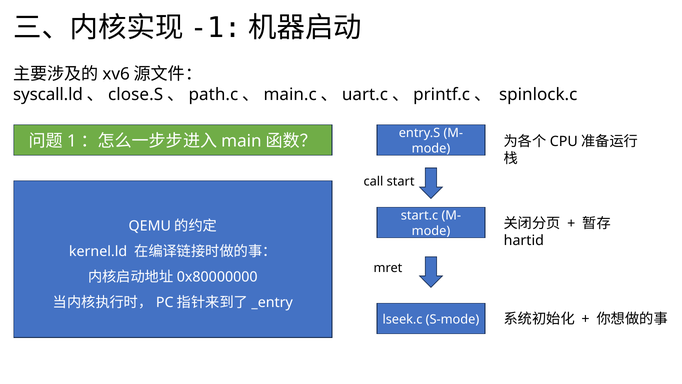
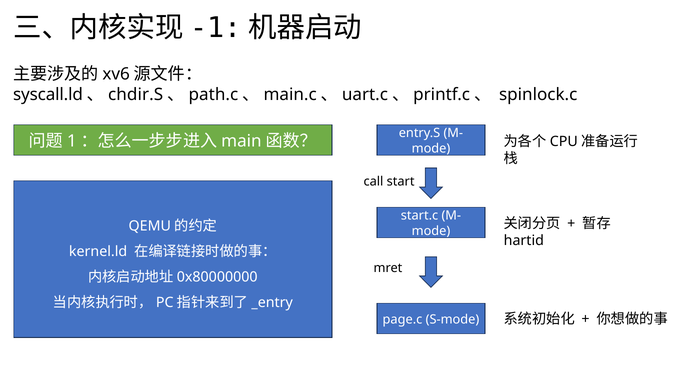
close.S: close.S -> chdir.S (136, 95)
lseek.c: lseek.c -> page.c (402, 319)
